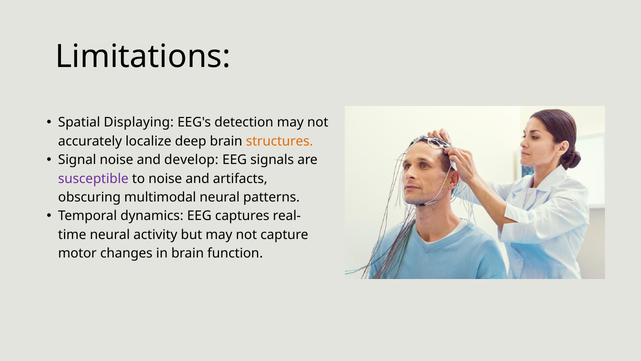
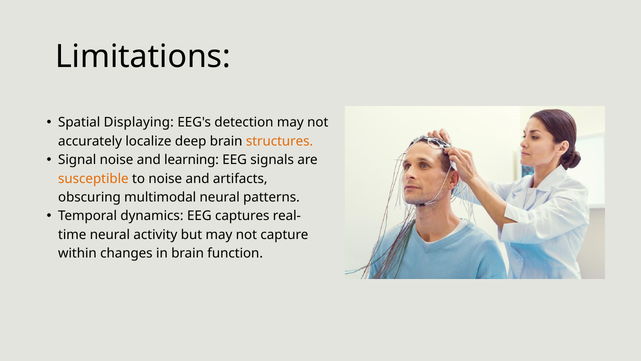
develop: develop -> learning (192, 160)
susceptible colour: purple -> orange (93, 178)
motor: motor -> within (77, 253)
